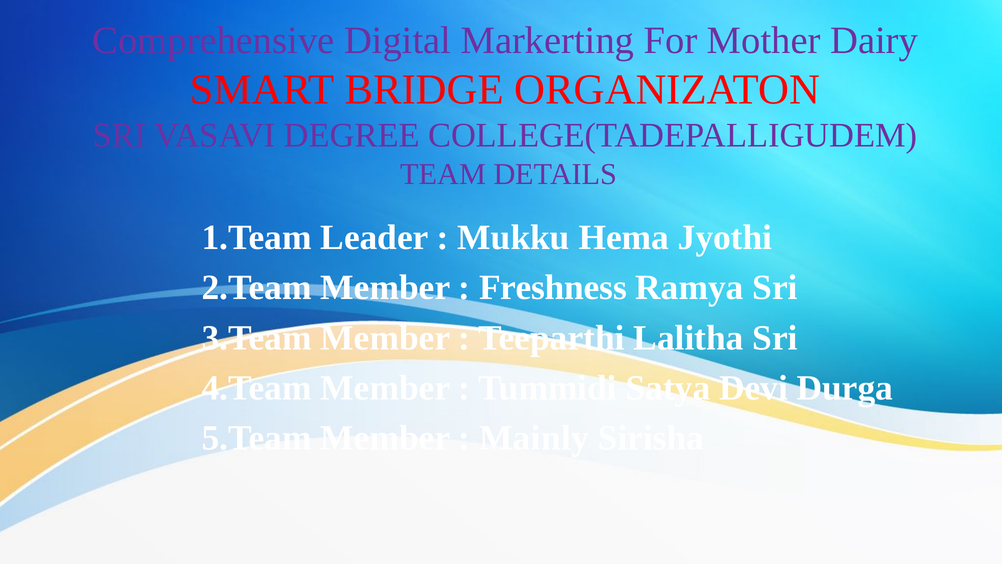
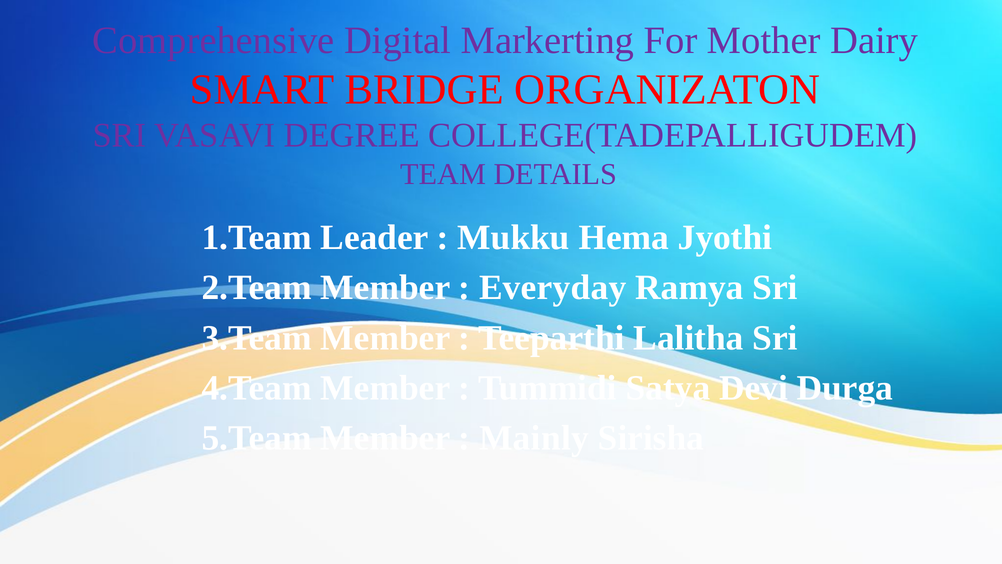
Freshness: Freshness -> Everyday (553, 288)
